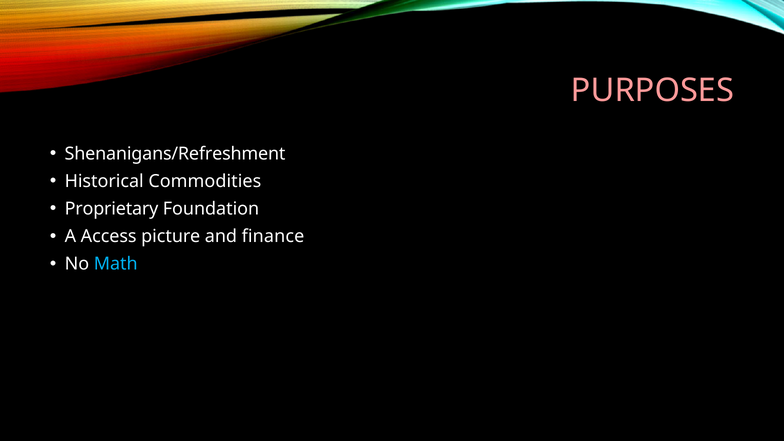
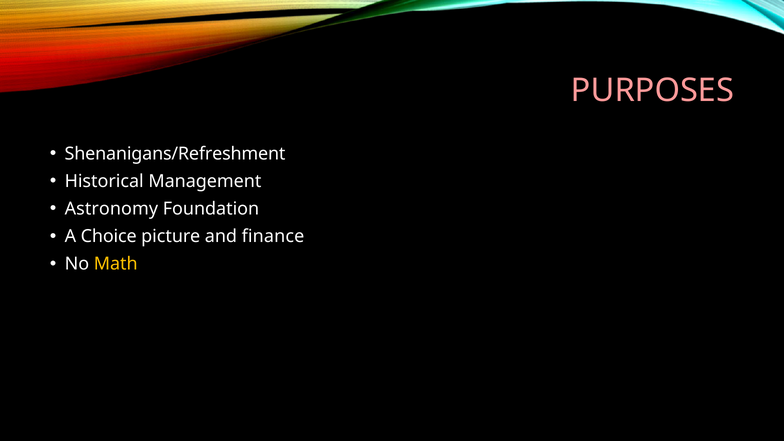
Commodities: Commodities -> Management (205, 181)
Proprietary: Proprietary -> Astronomy (111, 209)
Access: Access -> Choice (109, 236)
Math colour: light blue -> yellow (116, 264)
